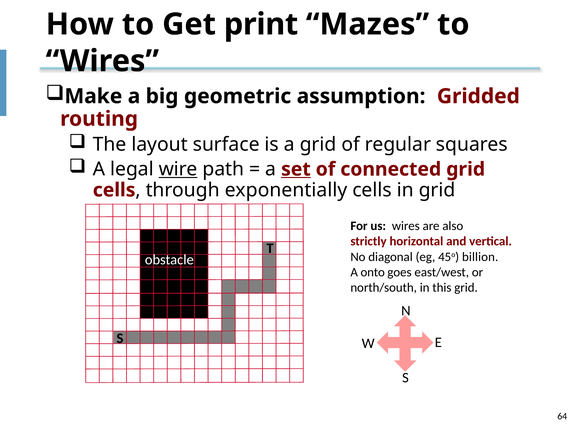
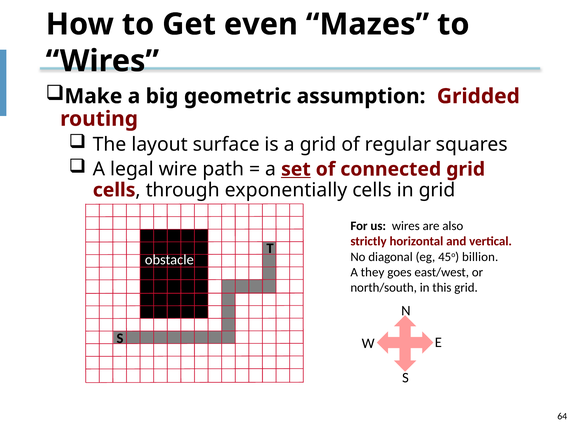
print: print -> even (261, 24)
wire underline: present -> none (178, 169)
onto: onto -> they (373, 272)
